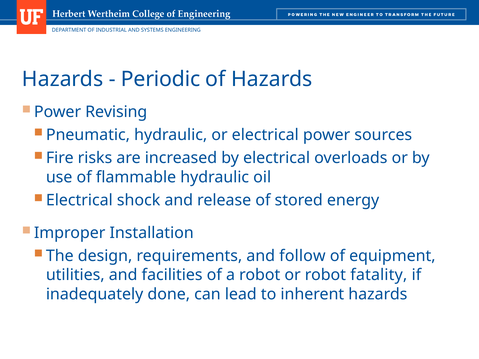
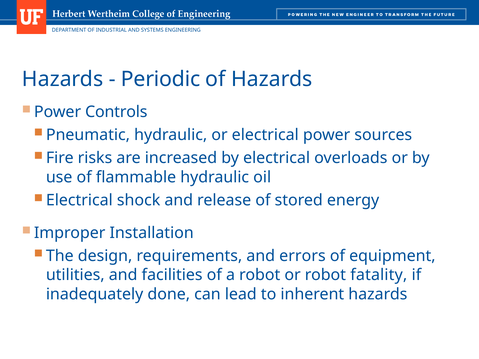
Revising: Revising -> Controls (116, 112)
follow: follow -> errors (302, 256)
